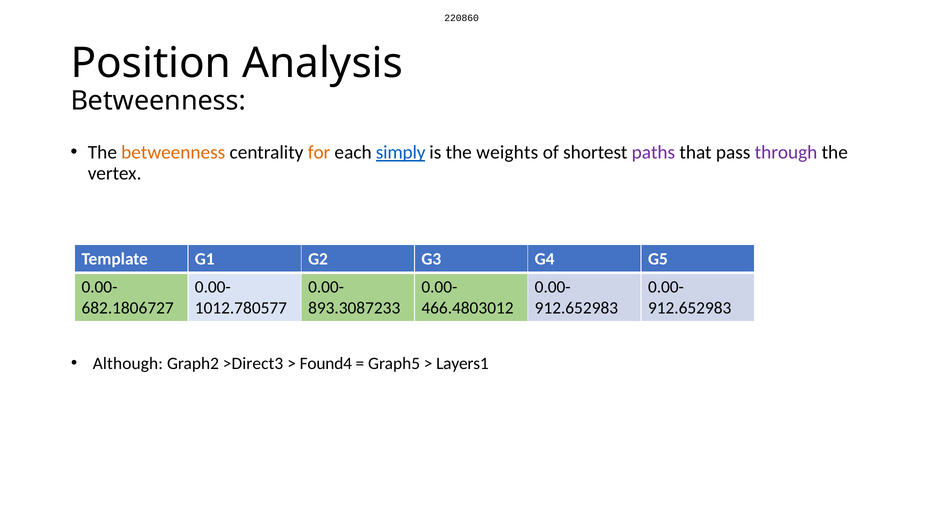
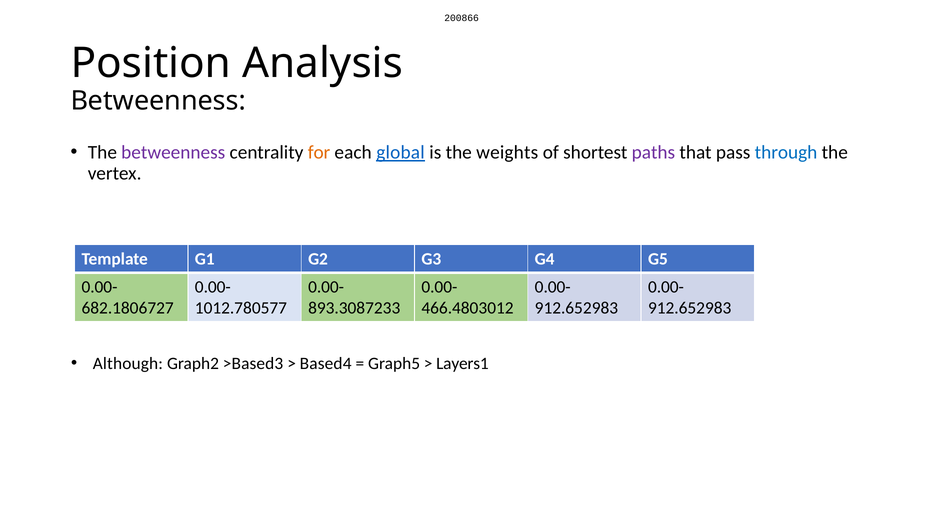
220860: 220860 -> 200866 (462, 18)
betweenness colour: orange -> purple (173, 153)
simply: simply -> global (400, 153)
through colour: purple -> blue (786, 153)
>Direct3: >Direct3 -> >Based3 (253, 364)
Found4: Found4 -> Based4 (326, 364)
